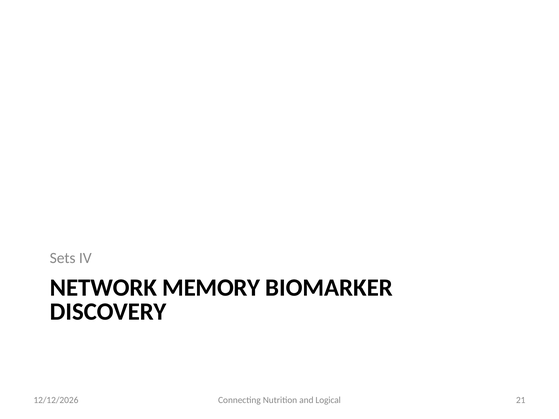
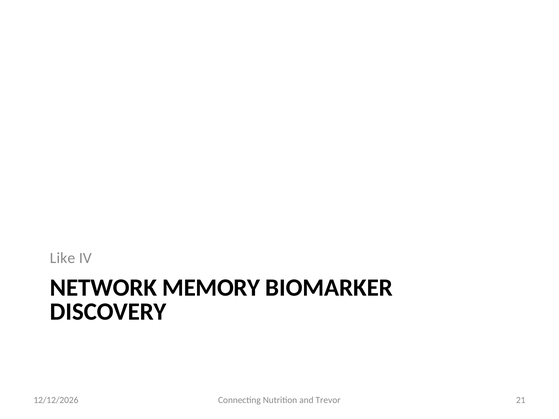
Sets: Sets -> Like (62, 258)
Logical: Logical -> Trevor (328, 400)
